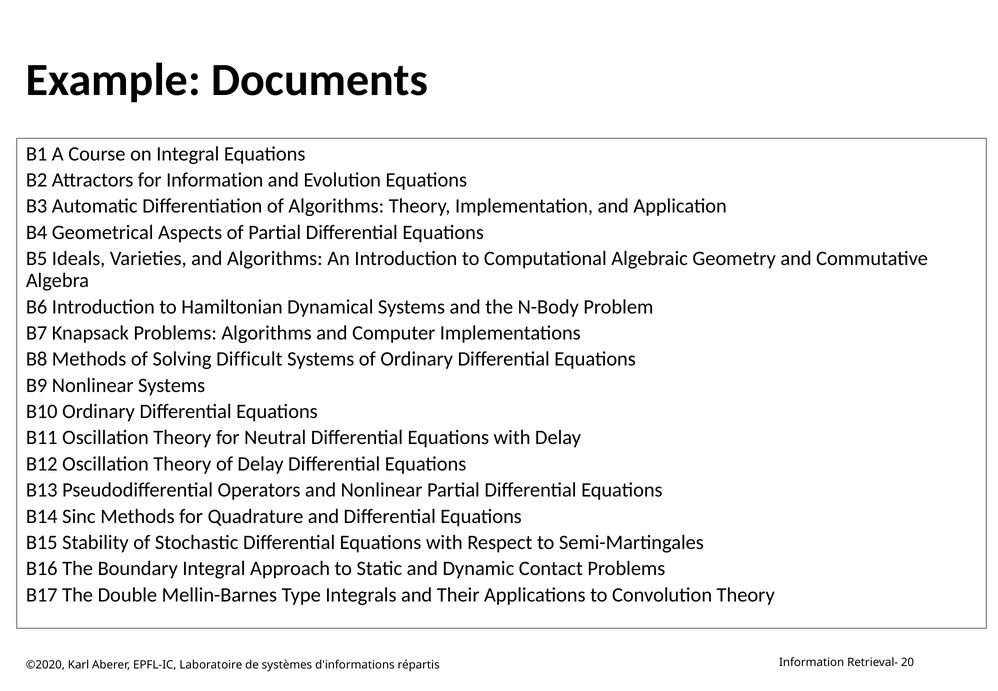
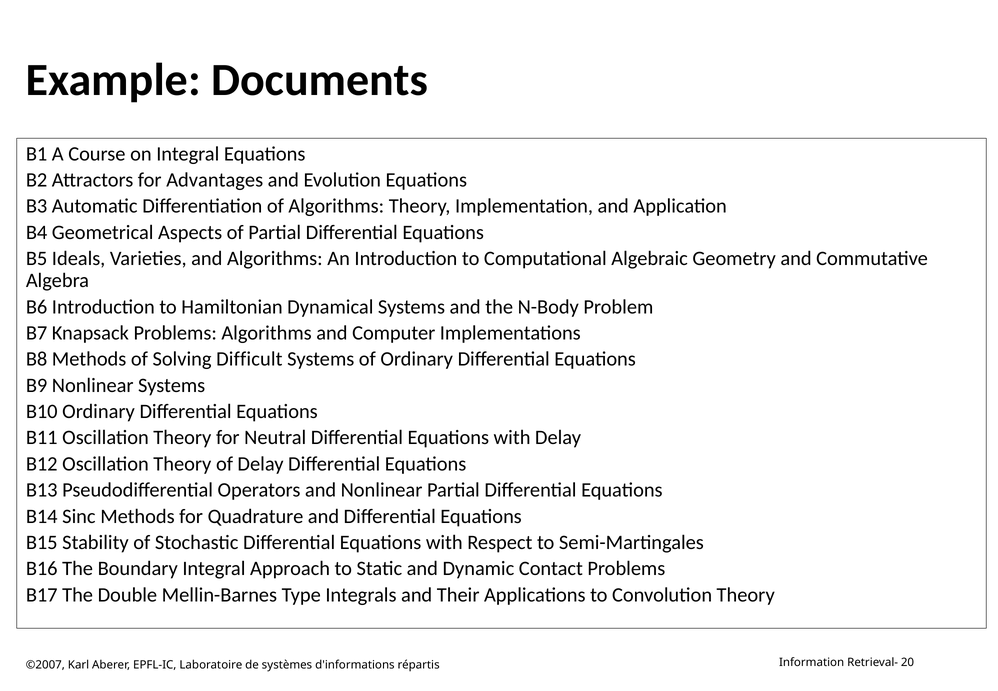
for Information: Information -> Advantages (215, 180)
©2020: ©2020 -> ©2007 (45, 665)
